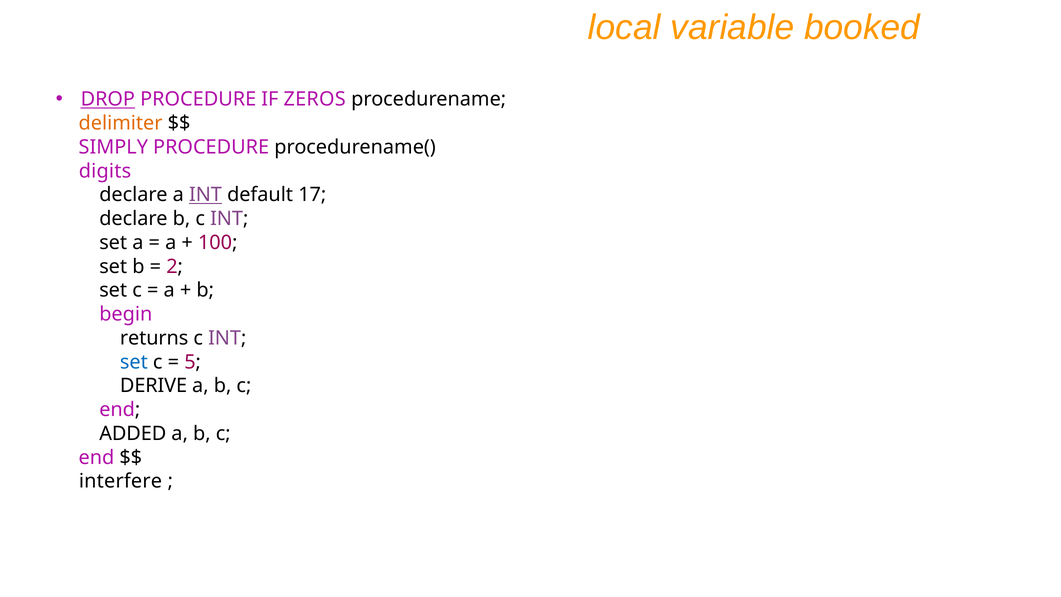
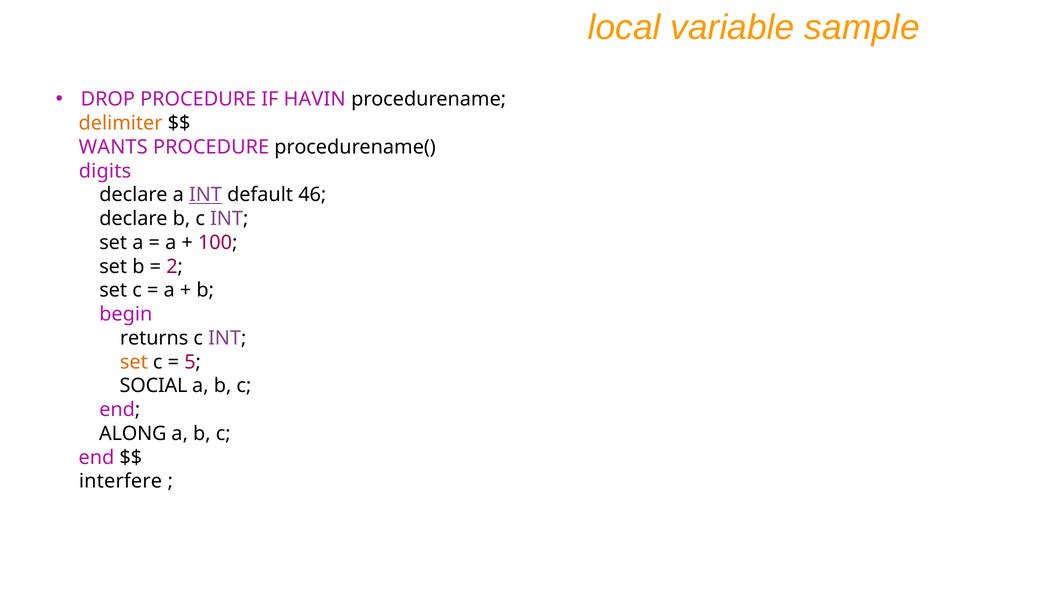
booked: booked -> sample (862, 28)
DROP underline: present -> none (108, 99)
ZEROS: ZEROS -> HAVIN (315, 99)
SIMPLY: SIMPLY -> WANTS (113, 147)
17: 17 -> 46 (312, 195)
set colour: blue -> orange (134, 362)
DERIVE: DERIVE -> SOCIAL (154, 386)
ADDED: ADDED -> ALONG (133, 433)
